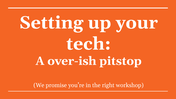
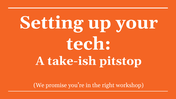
over-ish: over-ish -> take-ish (72, 61)
